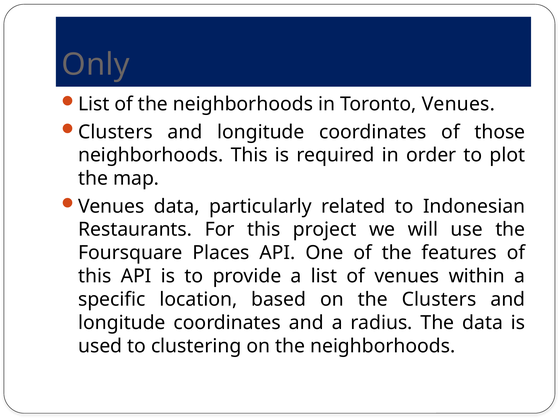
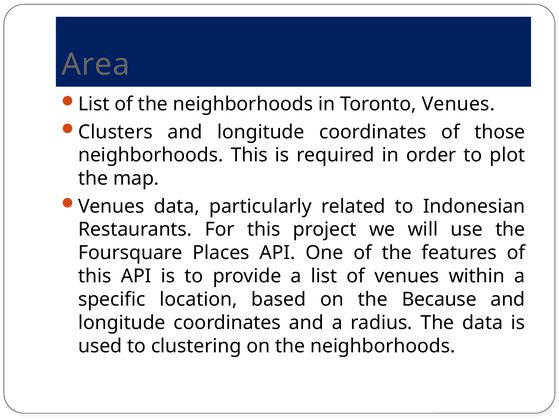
Only: Only -> Area (96, 65)
the Clusters: Clusters -> Because (439, 300)
